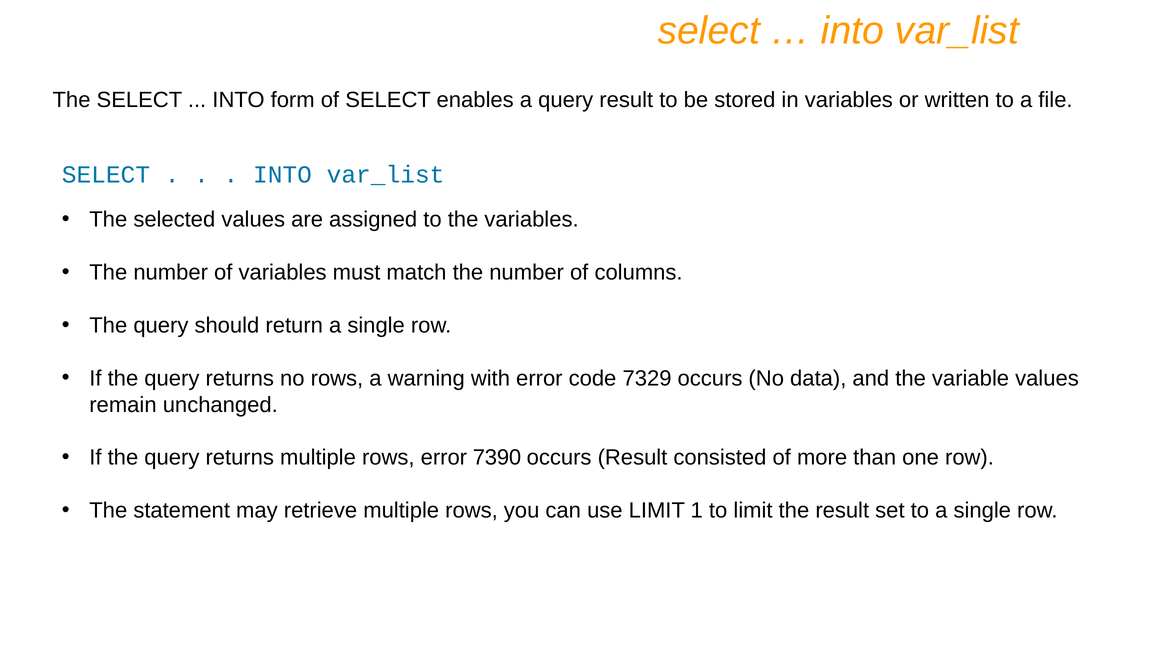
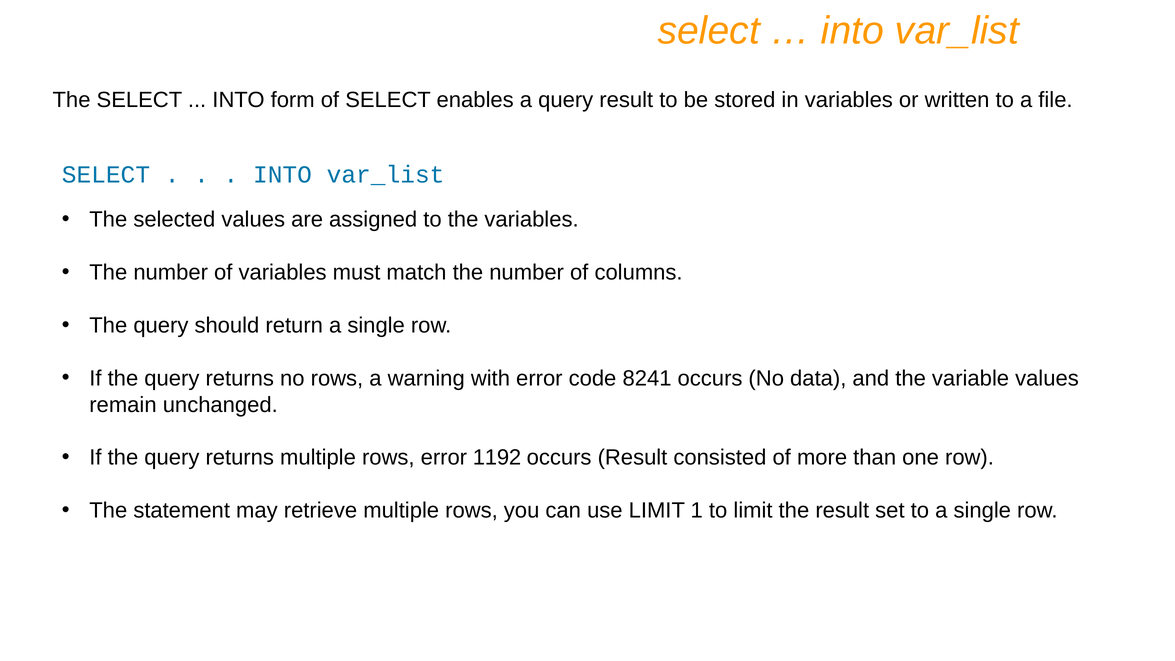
7329: 7329 -> 8241 (647, 378)
7390: 7390 -> 1192 (497, 458)
